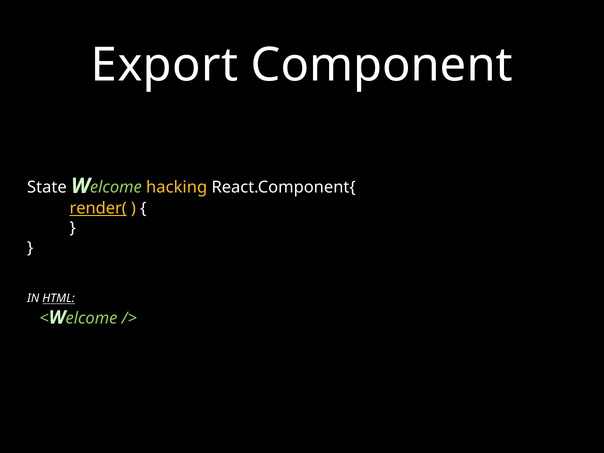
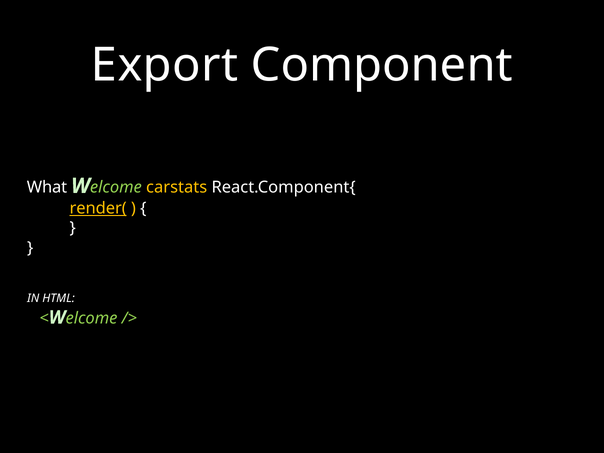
State: State -> What (47, 187)
hacking: hacking -> carstats (177, 187)
HTML underline: present -> none (59, 299)
